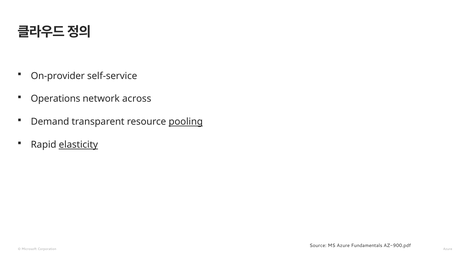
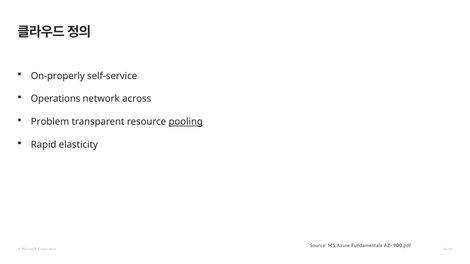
On-provider: On-provider -> On-properly (58, 76)
Demand: Demand -> Problem (50, 122)
elasticity underline: present -> none (78, 145)
